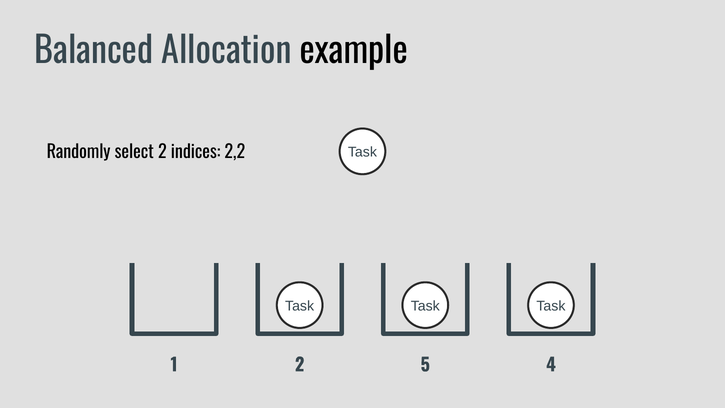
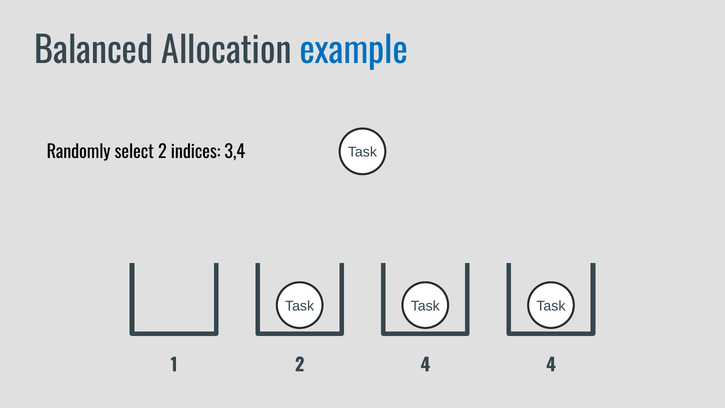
example colour: black -> blue (354, 51)
2,2: 2,2 -> 3,4 (235, 152)
2 5: 5 -> 4 (425, 365)
